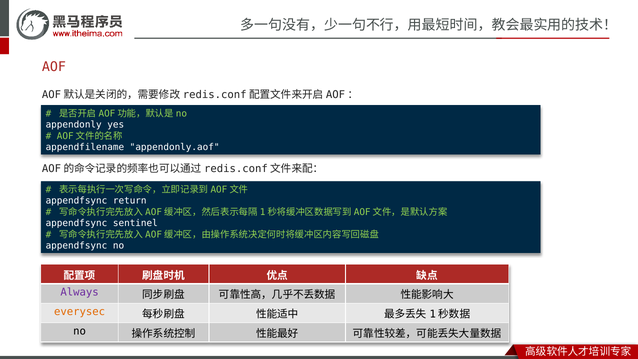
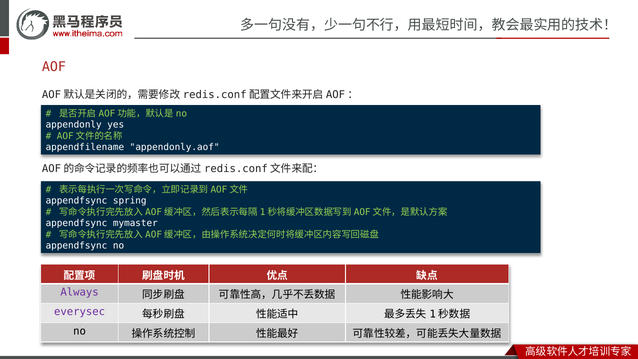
return: return -> spring (130, 201)
sentinel: sentinel -> mymaster (135, 223)
everysec colour: orange -> purple (80, 312)
